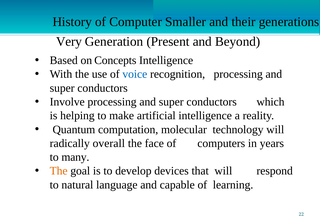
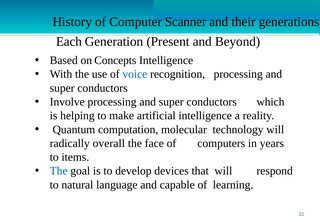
Smaller: Smaller -> Scanner (186, 22)
Very: Very -> Each (69, 41)
many: many -> items (75, 157)
The colour: orange -> blue (59, 171)
